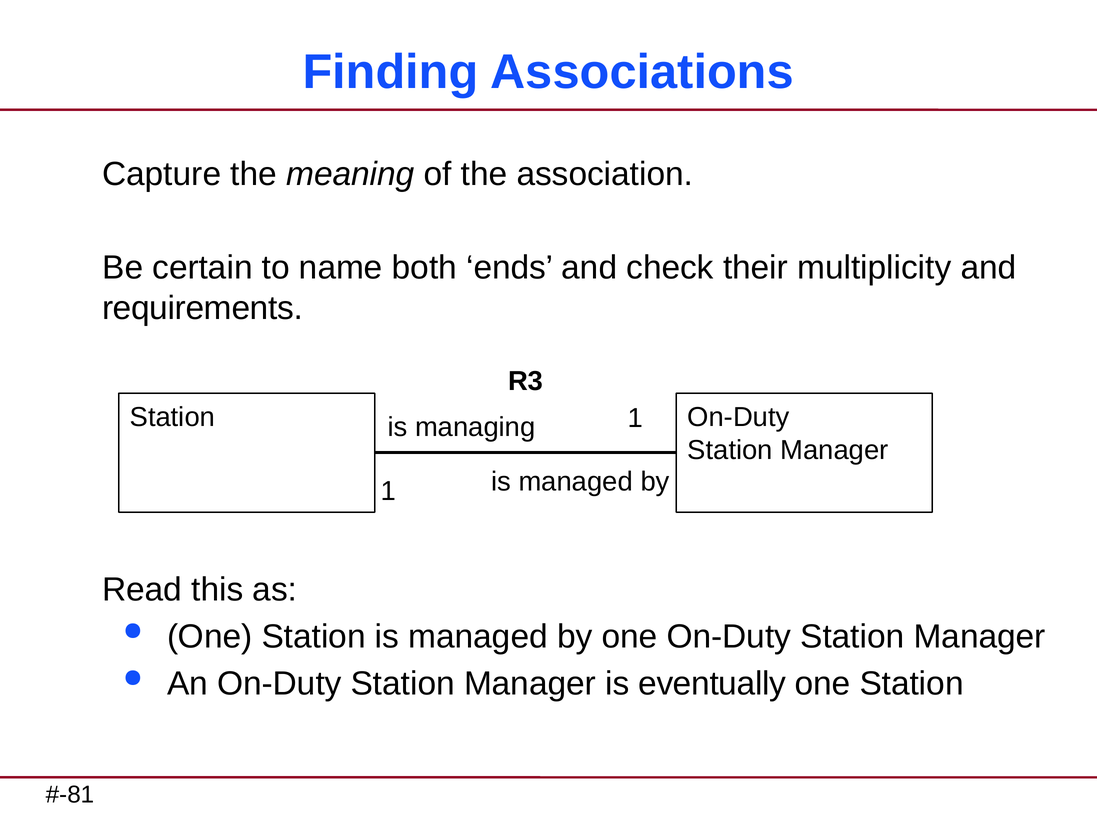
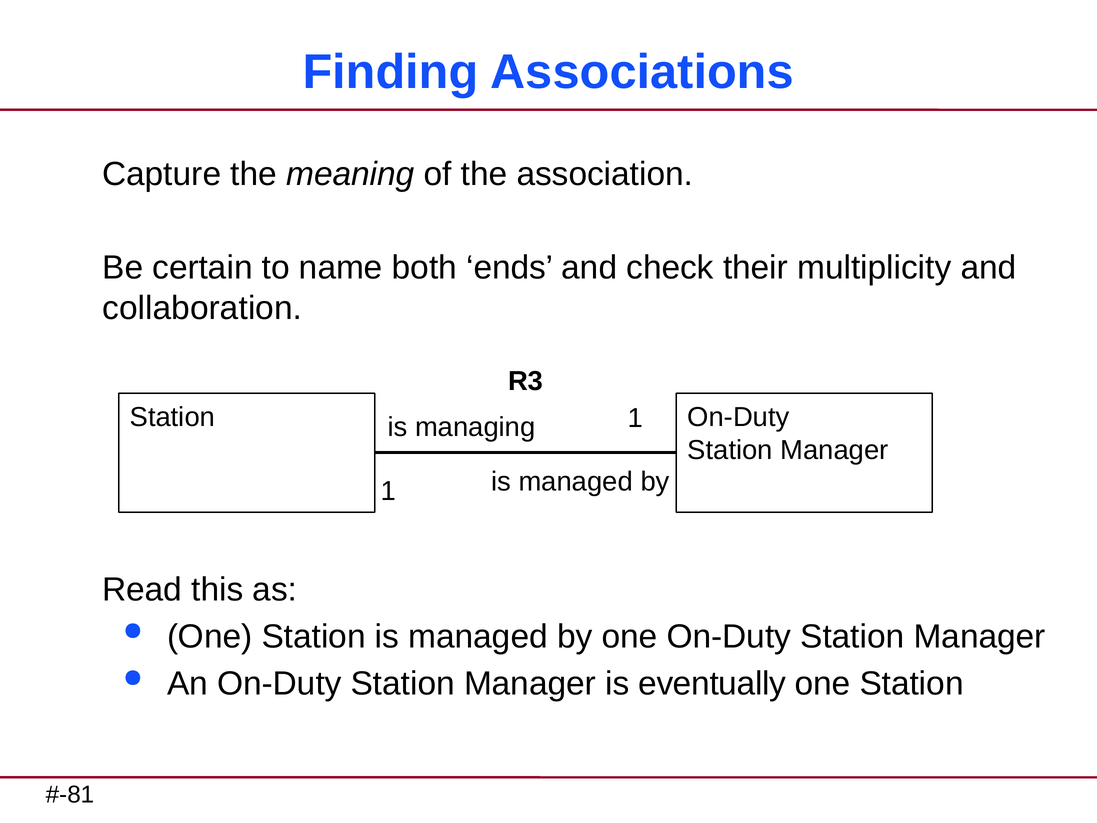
requirements: requirements -> collaboration (202, 308)
